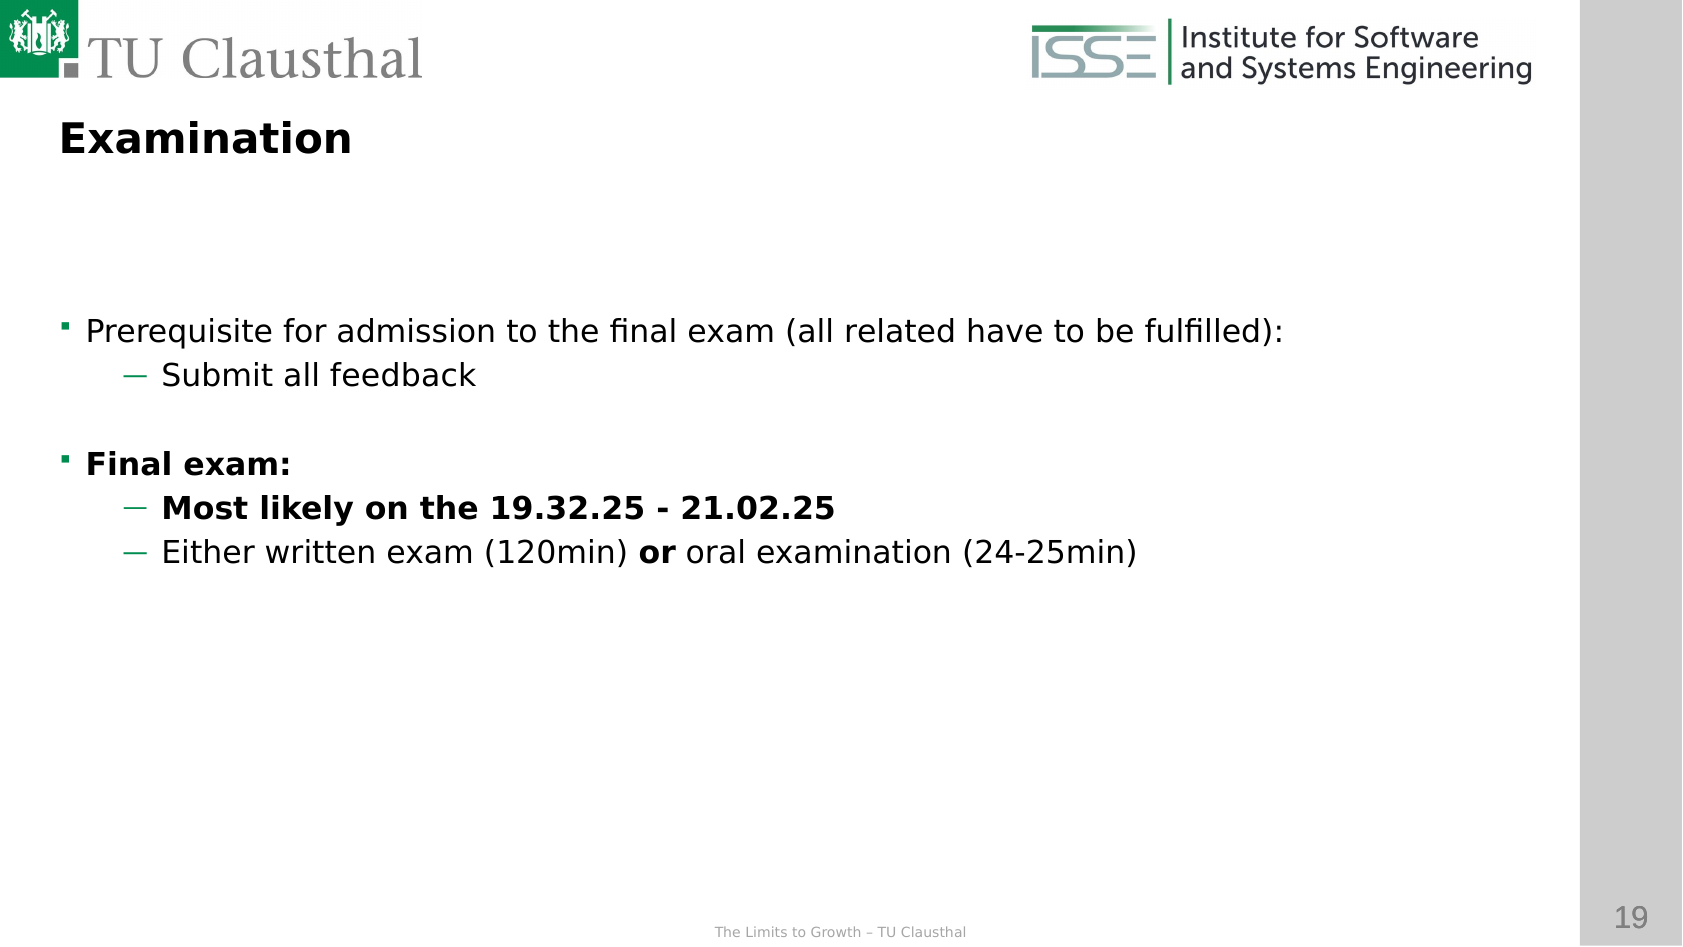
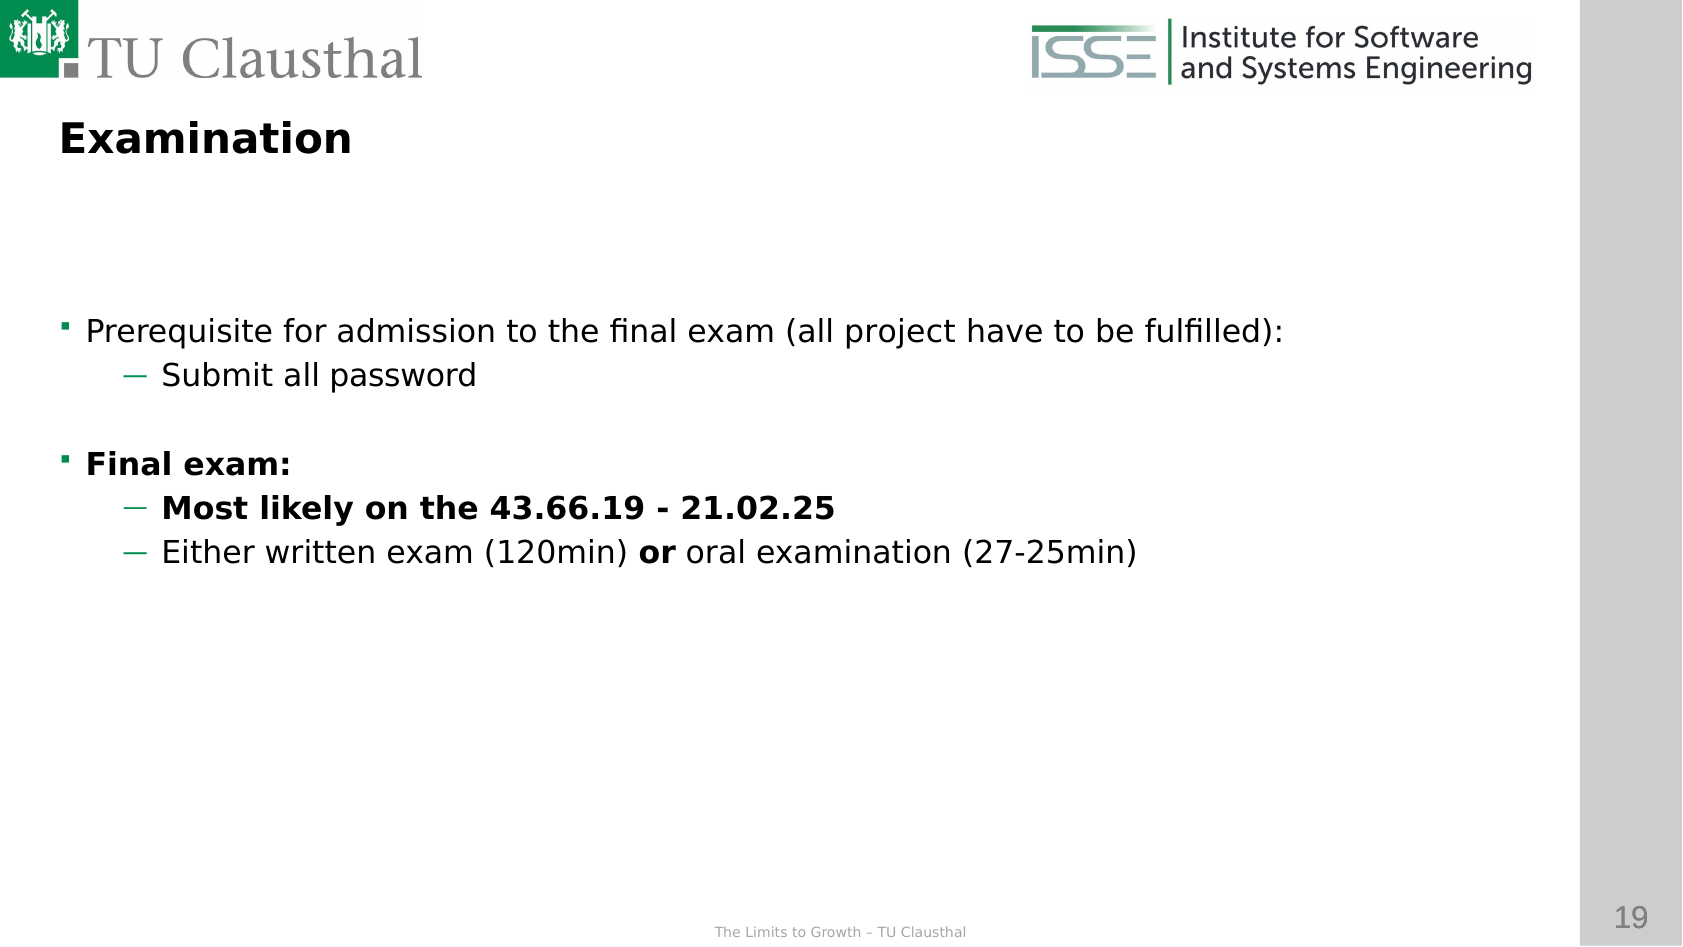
related: related -> project (900, 332)
feedback: feedback -> password (403, 376)
19.32.25: 19.32.25 -> 43.66.19 (567, 509)
24-25min: 24-25min -> 27-25min (1050, 553)
